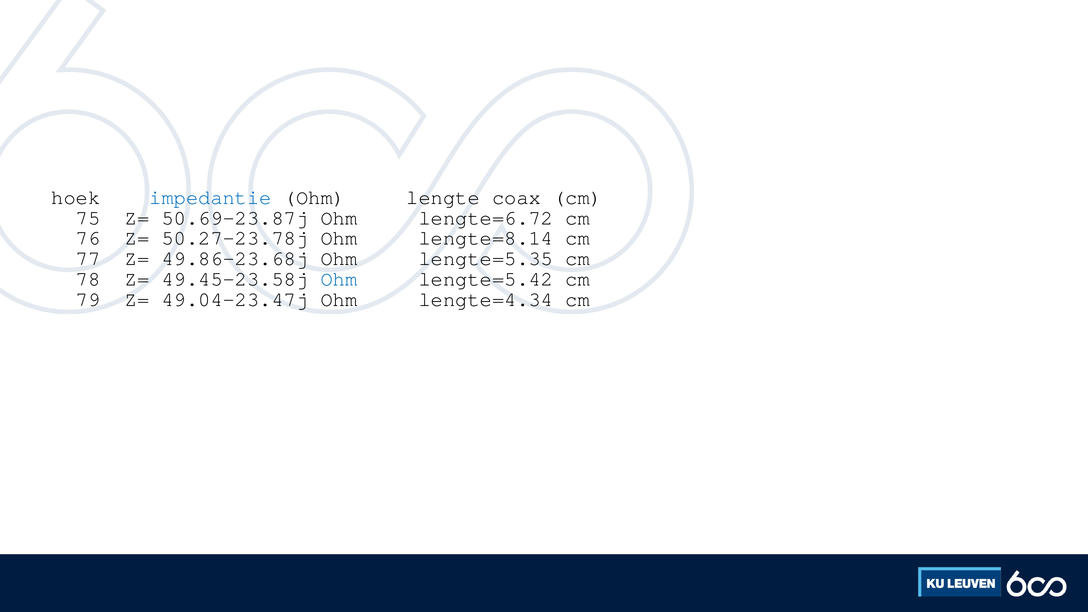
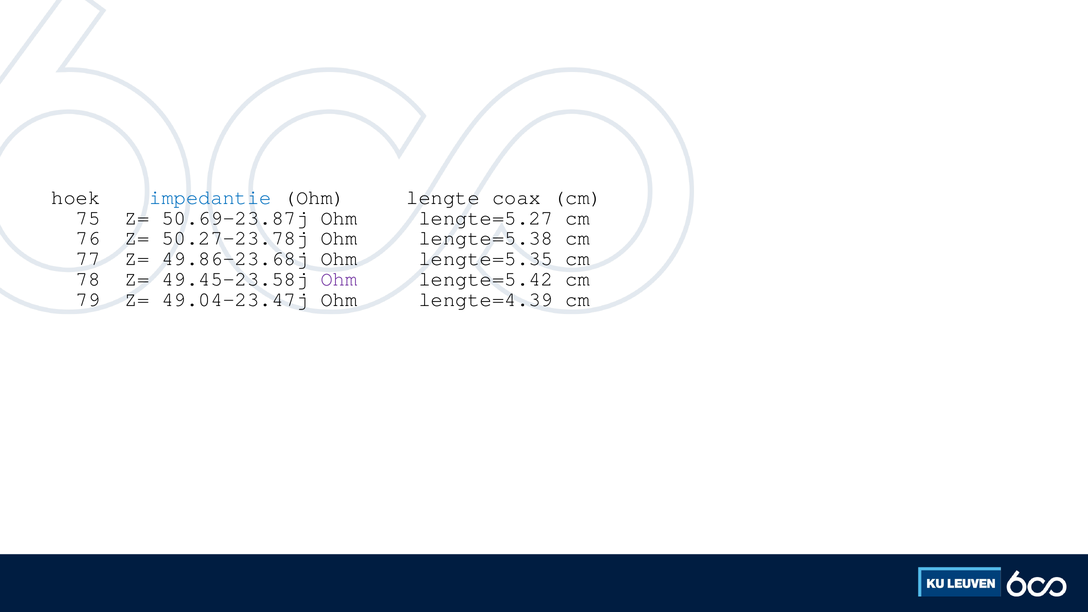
lengte=6.72: lengte=6.72 -> lengte=5.27 (486, 218)
lengte=8.14: lengte=8.14 -> lengte=5.38 (486, 238)
Ohm colour: blue -> purple (339, 279)
lengte=4.34: lengte=4.34 -> lengte=4.39 (486, 299)
